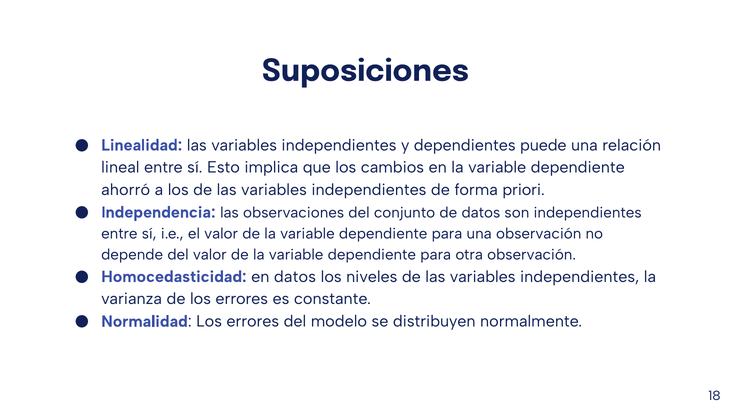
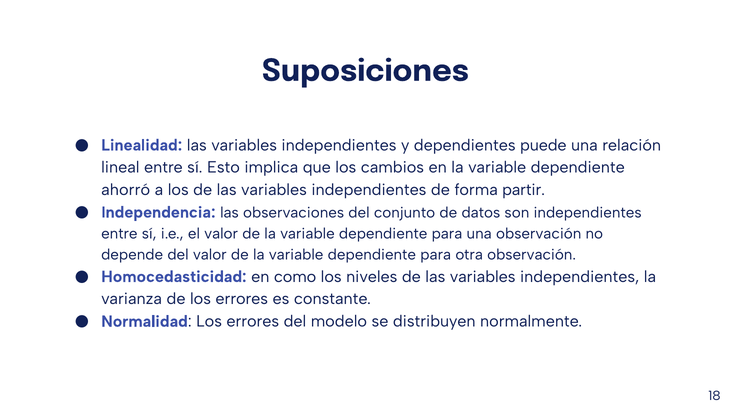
priori: priori -> partir (524, 190)
en datos: datos -> como (295, 277)
